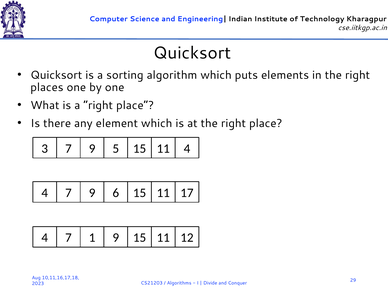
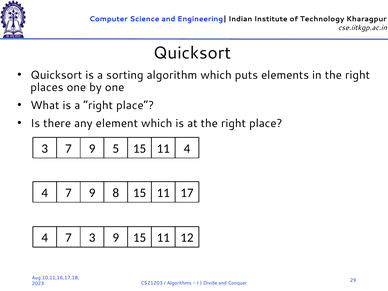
6: 6 -> 8 (116, 193)
7 1: 1 -> 3 (92, 238)
